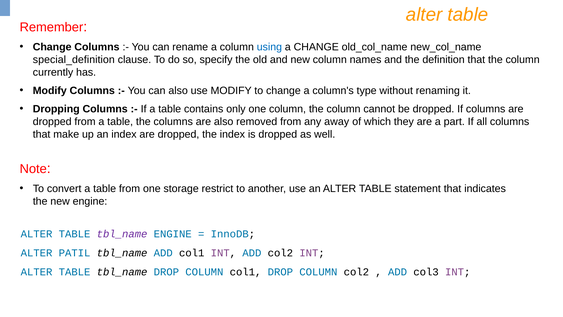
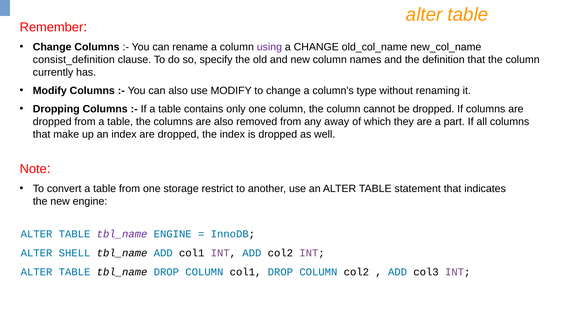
using colour: blue -> purple (269, 47)
special_definition: special_definition -> consist_definition (74, 60)
PATIL: PATIL -> SHELL (75, 253)
